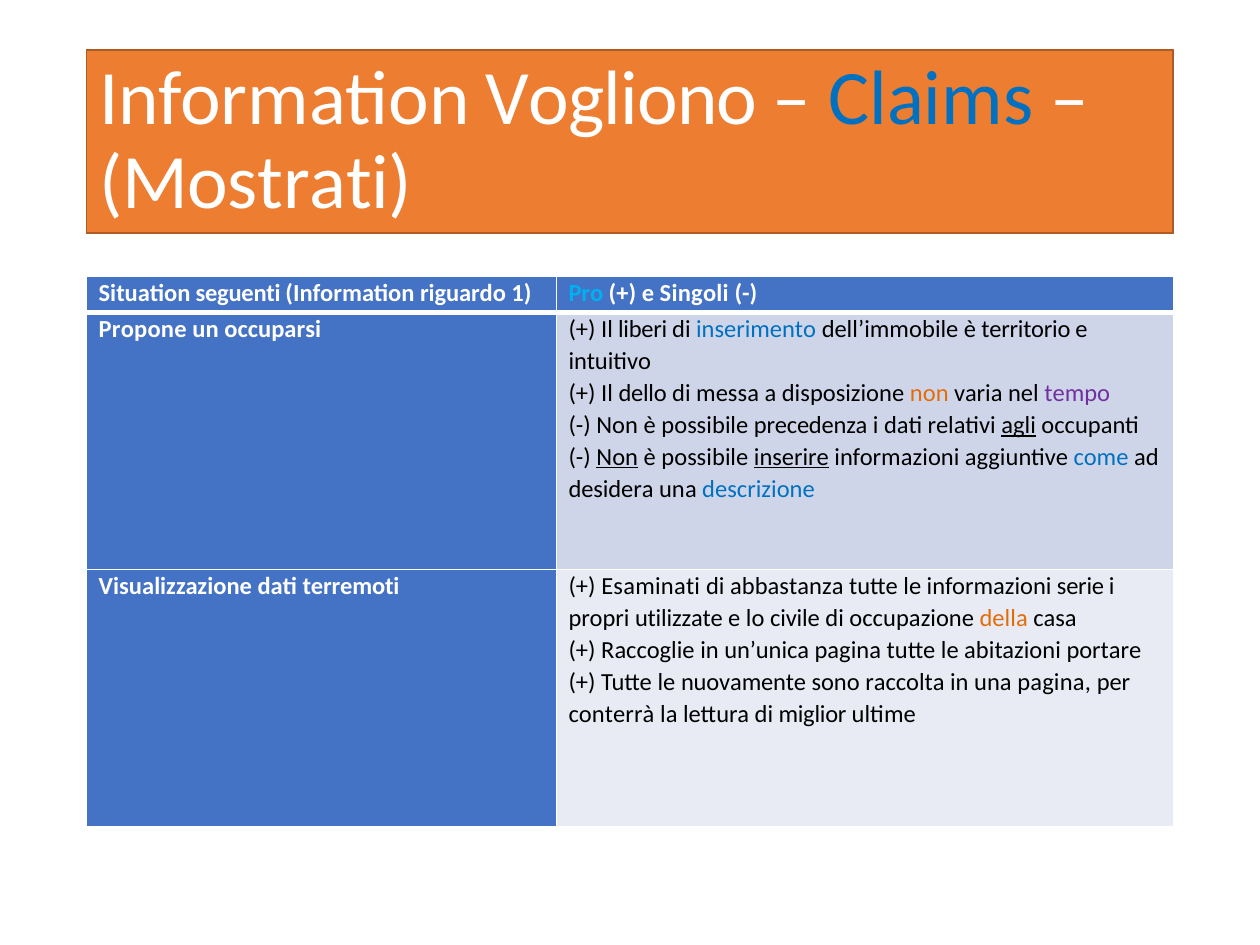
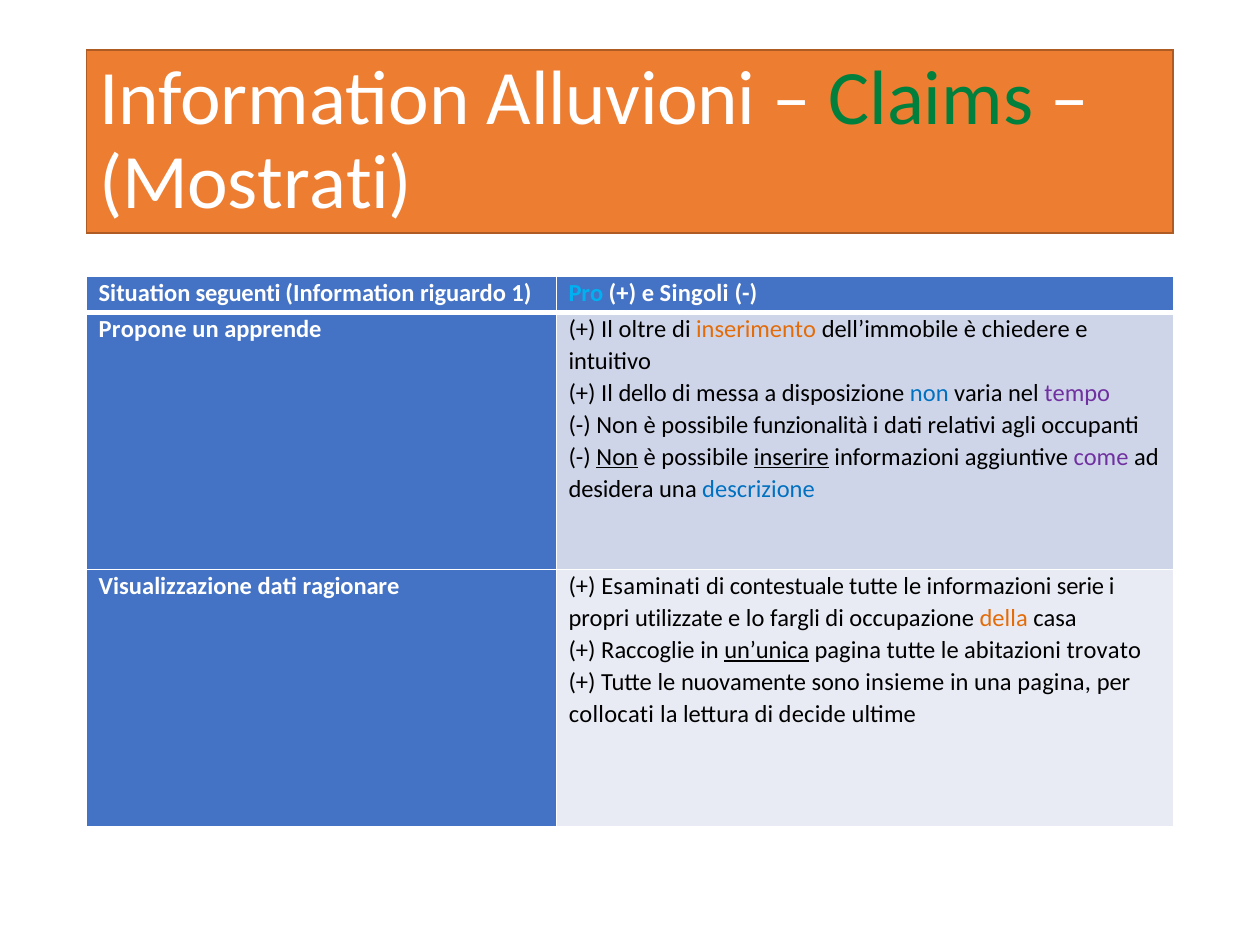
Vogliono: Vogliono -> Alluvioni (621, 100)
Claims colour: blue -> green (931, 100)
occuparsi: occuparsi -> apprende (273, 330)
liberi: liberi -> oltre (642, 330)
inserimento colour: blue -> orange (756, 330)
territorio: territorio -> chiedere (1026, 330)
non colour: orange -> blue (929, 393)
precedenza: precedenza -> funzionalità (811, 425)
agli underline: present -> none (1019, 425)
come colour: blue -> purple (1101, 457)
terremoti: terremoti -> ragionare (351, 587)
abbastanza: abbastanza -> contestuale (787, 587)
civile: civile -> fargli (795, 619)
un’unica underline: none -> present (767, 651)
portare: portare -> trovato (1104, 651)
raccolta: raccolta -> insieme (905, 682)
conterrà: conterrà -> collocati (611, 714)
miglior: miglior -> decide (812, 714)
